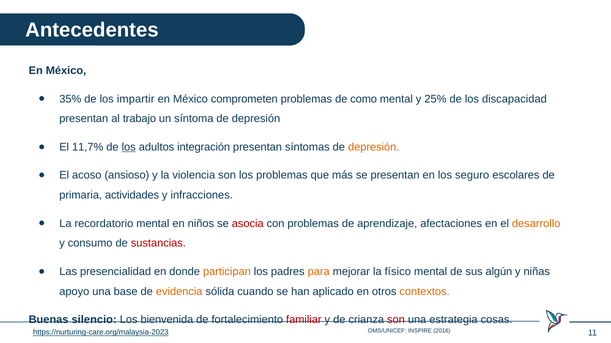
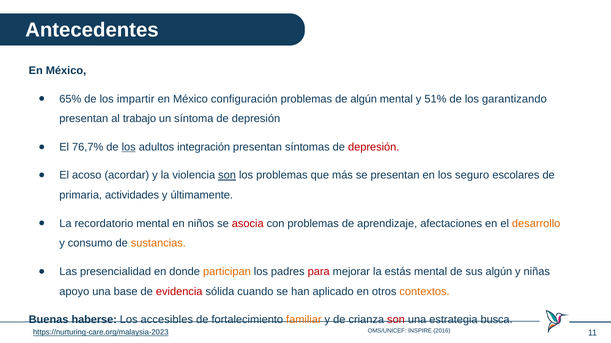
35%: 35% -> 65% (70, 99)
comprometen: comprometen -> configuración (244, 99)
de como: como -> algún (364, 99)
25%: 25% -> 51% (436, 99)
discapacidad: discapacidad -> garantizando (514, 99)
11,7%: 11,7% -> 76,7% (88, 147)
depresión colour: orange -> red (374, 147)
ansioso: ansioso -> acordar (127, 176)
son underline: none -> present (227, 176)
infracciones: infracciones -> últimamente (202, 196)
sustancias colour: red -> orange (158, 244)
para colour: orange -> red (319, 272)
físico: físico -> estás (398, 272)
evidencia colour: orange -> red (179, 292)
silencio: silencio -> haberse (94, 320)
bienvenida: bienvenida -> accesibles (167, 320)
familiar colour: red -> orange (304, 320)
cosas: cosas -> busca (497, 320)
